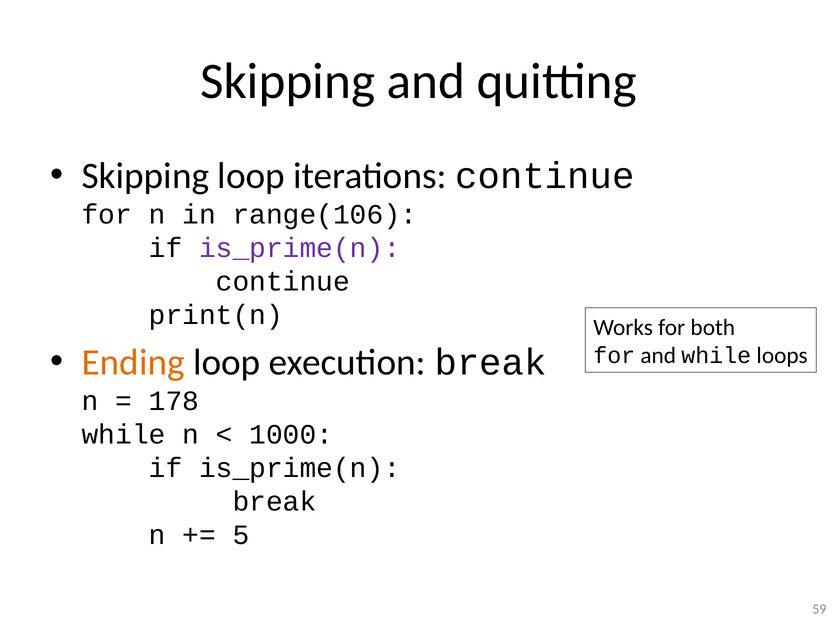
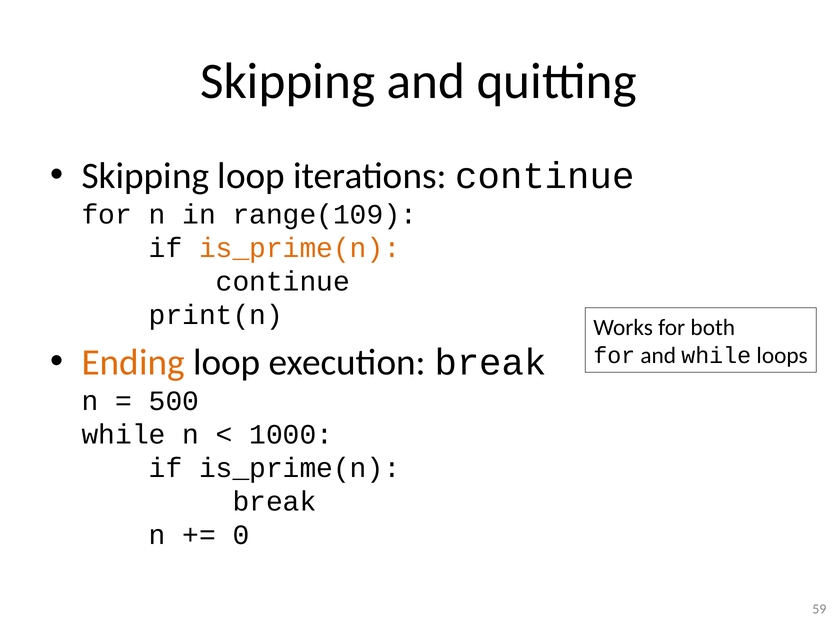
range(106: range(106 -> range(109 (325, 214)
is_prime(n colour: purple -> orange (300, 248)
178: 178 -> 500 (174, 401)
5: 5 -> 0 (241, 535)
